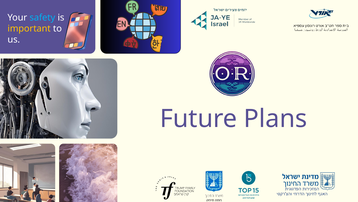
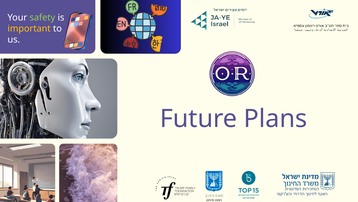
safety colour: light blue -> light green (42, 18)
